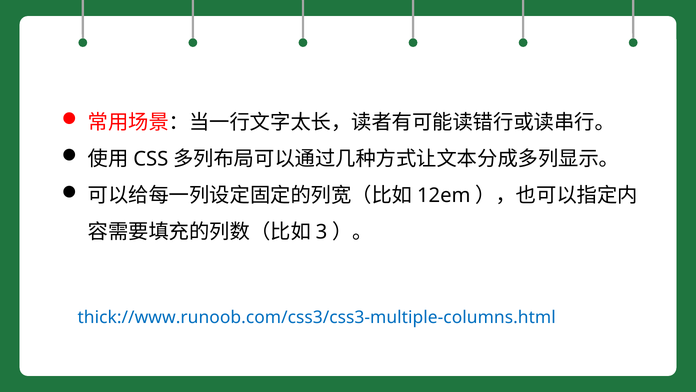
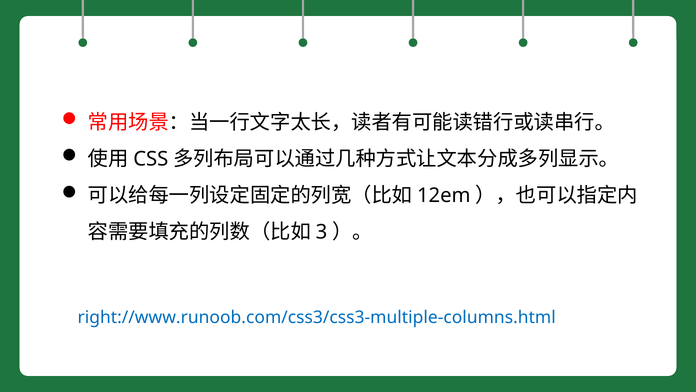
thick://www.runoob.com/css3/css3-multiple-columns.html: thick://www.runoob.com/css3/css3-multiple-columns.html -> right://www.runoob.com/css3/css3-multiple-columns.html (317, 317)
